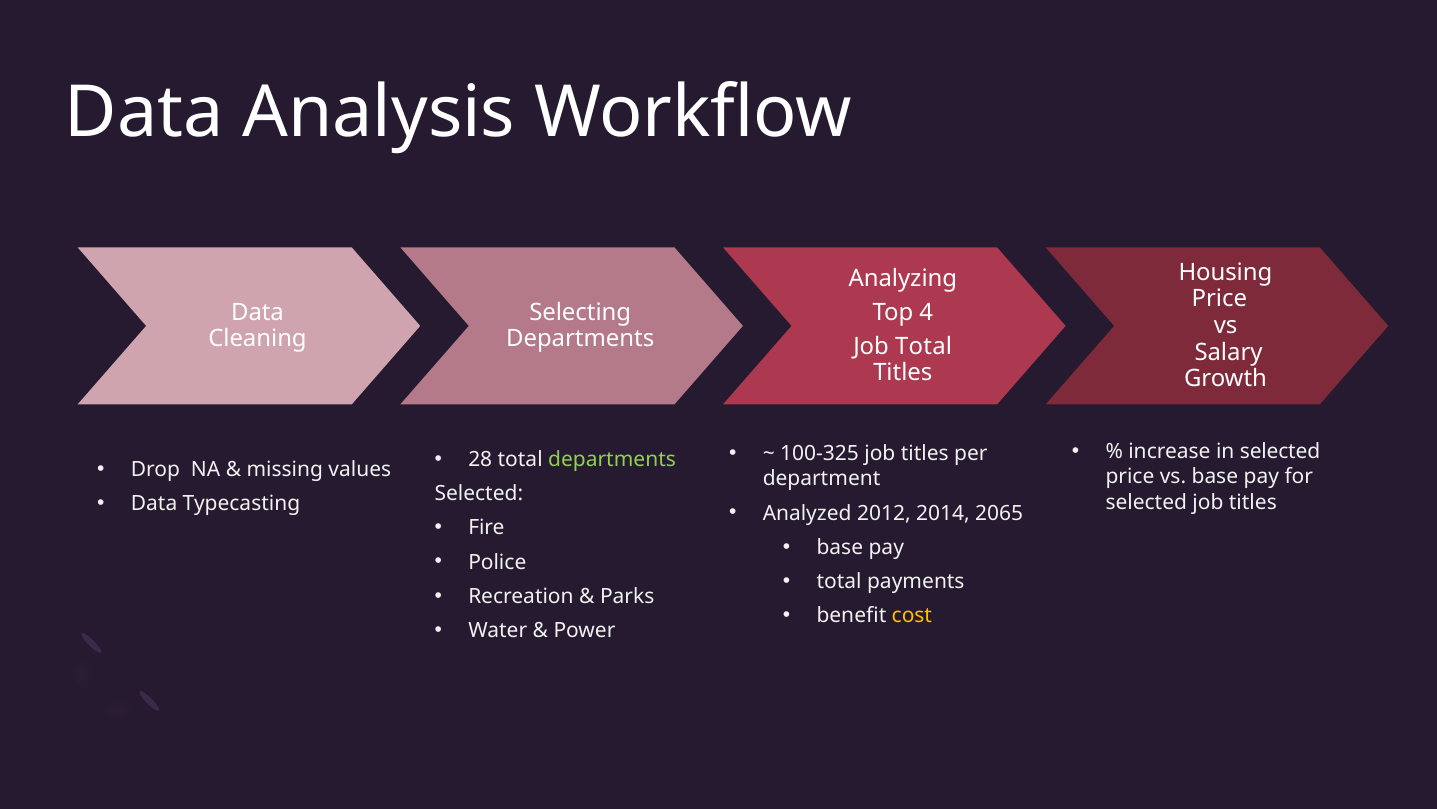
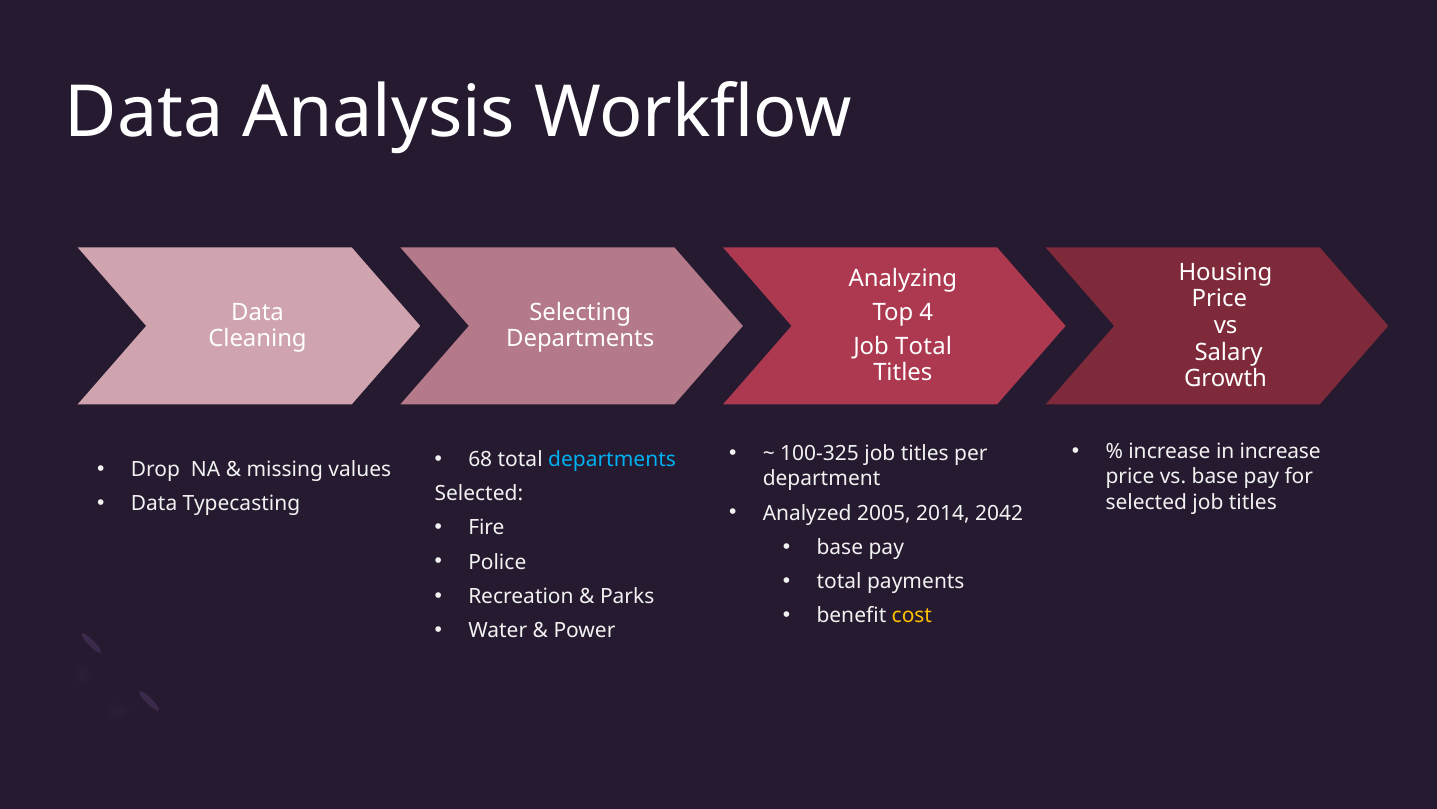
in selected: selected -> increase (1280, 451)
28: 28 -> 68 (480, 459)
departments colour: light green -> light blue (612, 459)
2012: 2012 -> 2005 (884, 513)
2065: 2065 -> 2042 (999, 513)
